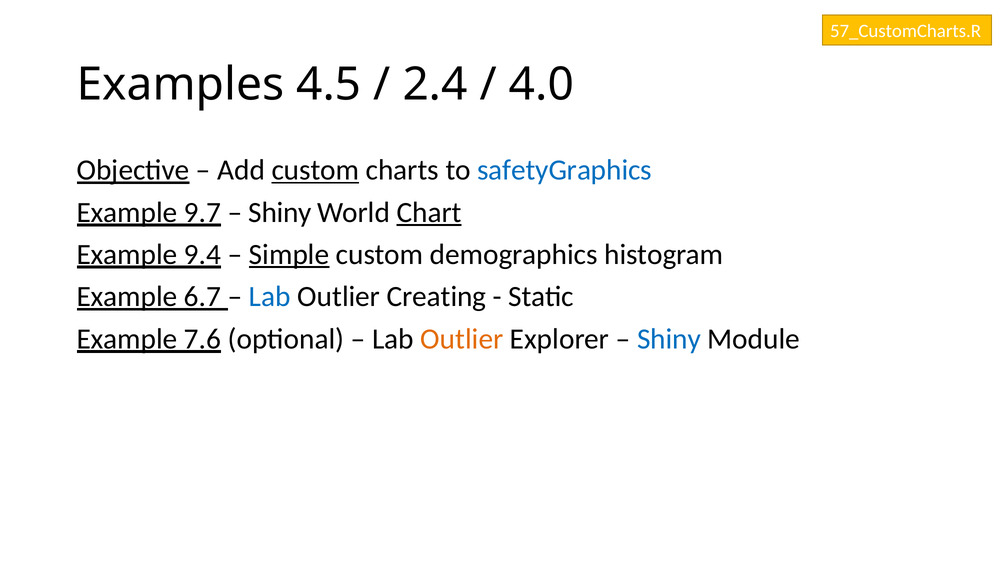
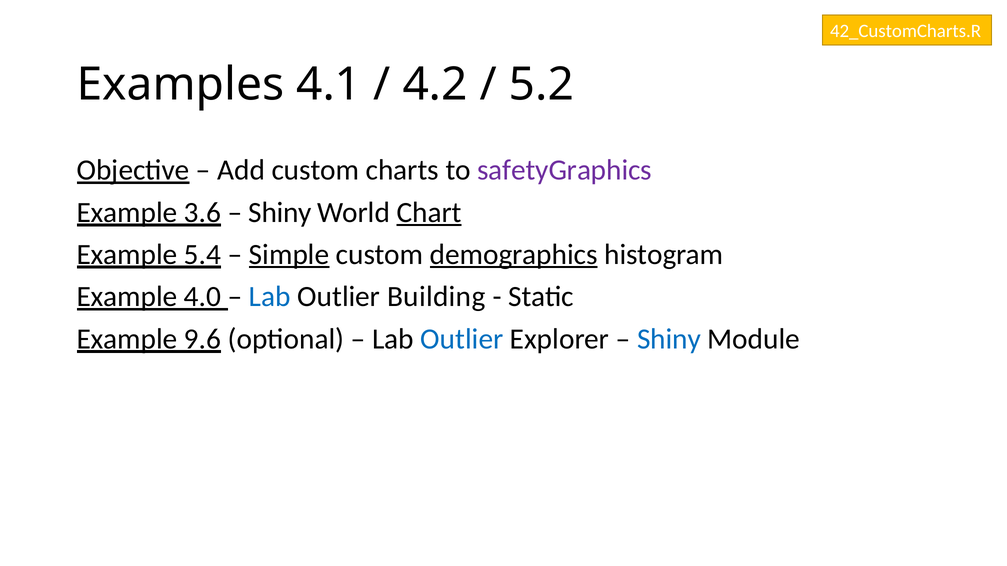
57_CustomCharts.R: 57_CustomCharts.R -> 42_CustomCharts.R (906, 31)
4.5: 4.5 -> 4.1 (329, 85)
2.4: 2.4 -> 4.2 (435, 85)
4.0: 4.0 -> 5.2 (541, 85)
custom underline: present -> none (315, 170)
safetyGraphics colour: blue -> purple (564, 170)
9.7: 9.7 -> 3.6 (203, 212)
9.4: 9.4 -> 5.4 (203, 255)
demographics underline: none -> present (514, 255)
6.7: 6.7 -> 4.0 (203, 297)
Creating: Creating -> Building (436, 297)
7.6: 7.6 -> 9.6 (203, 339)
Outlier colour: orange -> blue (462, 339)
